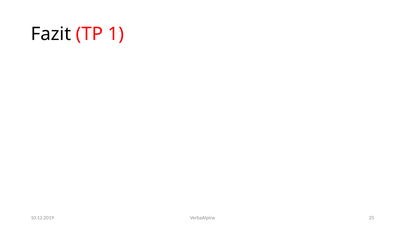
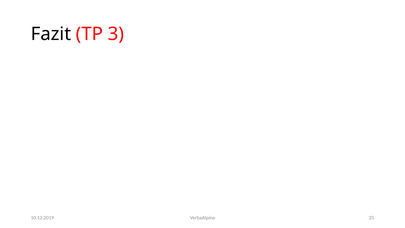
1: 1 -> 3 (116, 34)
